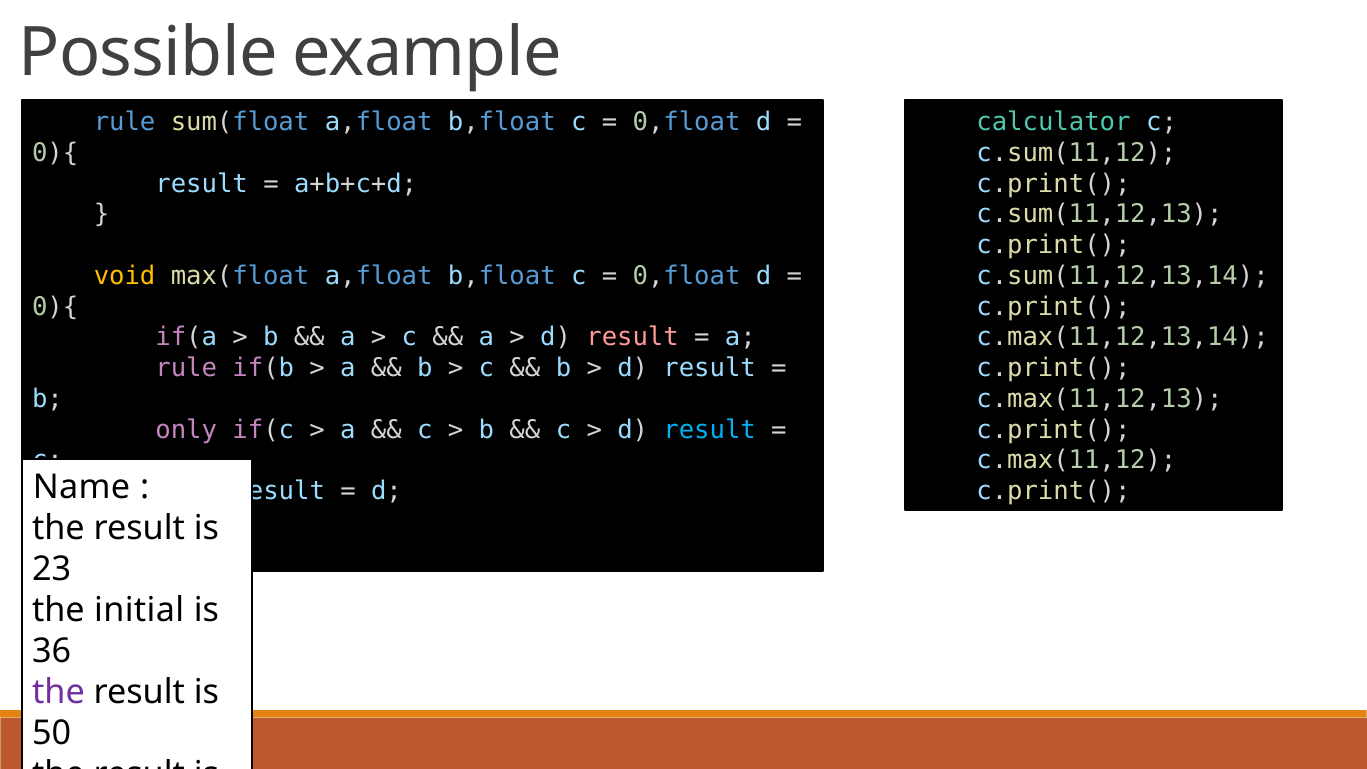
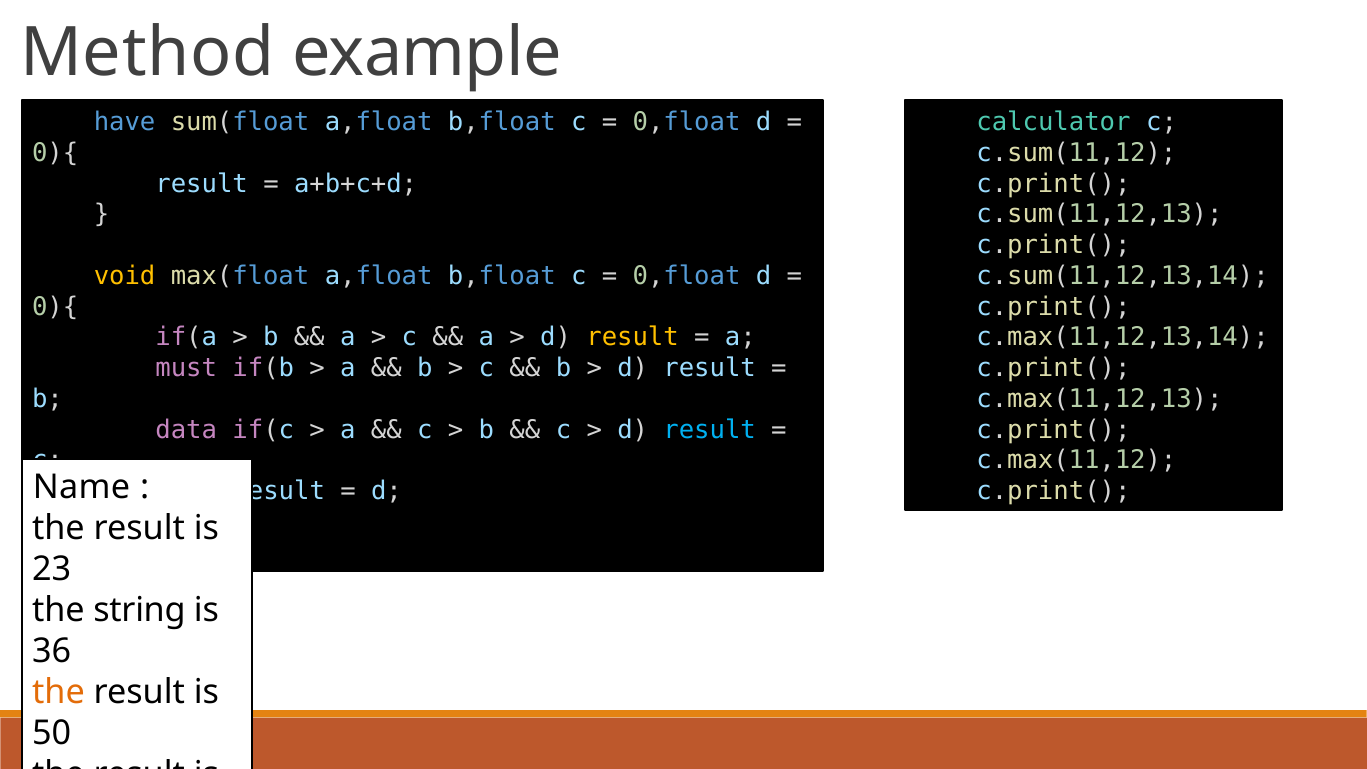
Possible: Possible -> Method (147, 53)
rule: rule -> have (125, 122)
result colour: pink -> yellow (633, 337)
rule: rule -> must (186, 368)
only: only -> data (186, 430)
initial: initial -> string (139, 610)
the colour: purple -> orange (58, 692)
